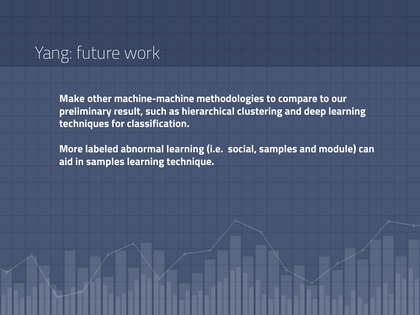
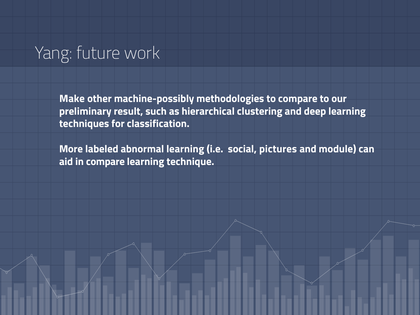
machine-machine: machine-machine -> machine-possibly (154, 99)
social samples: samples -> pictures (278, 149)
in samples: samples -> compare (105, 162)
